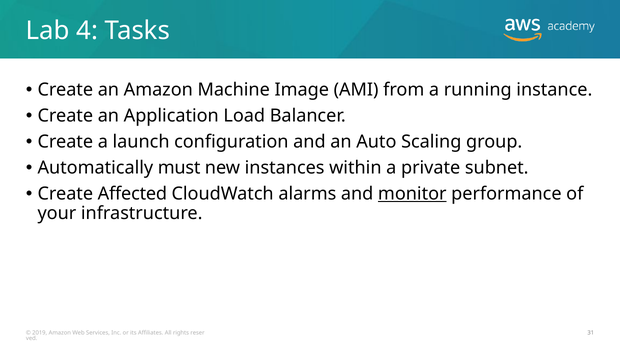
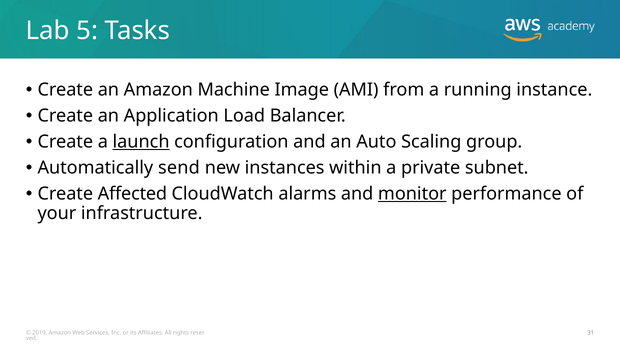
4: 4 -> 5 (87, 30)
launch underline: none -> present (141, 142)
must: must -> send (179, 168)
